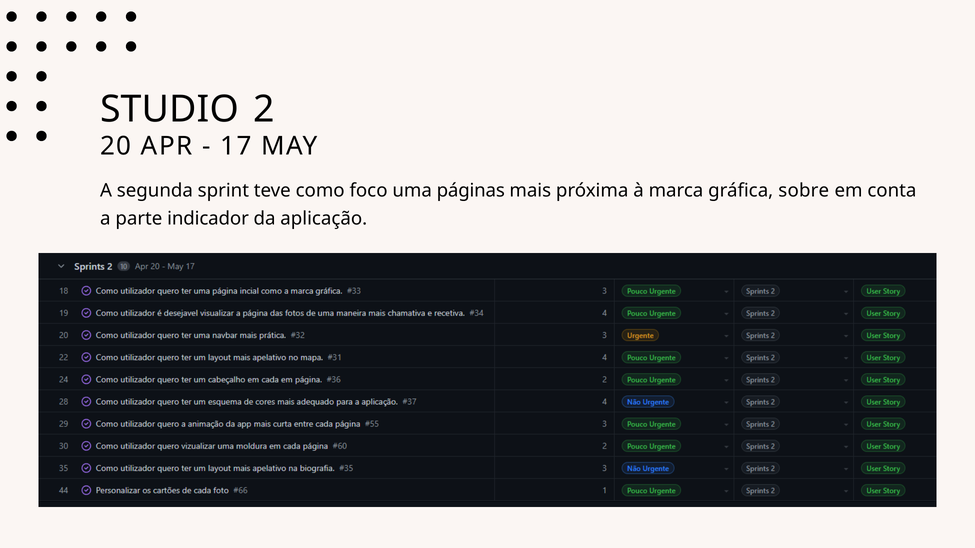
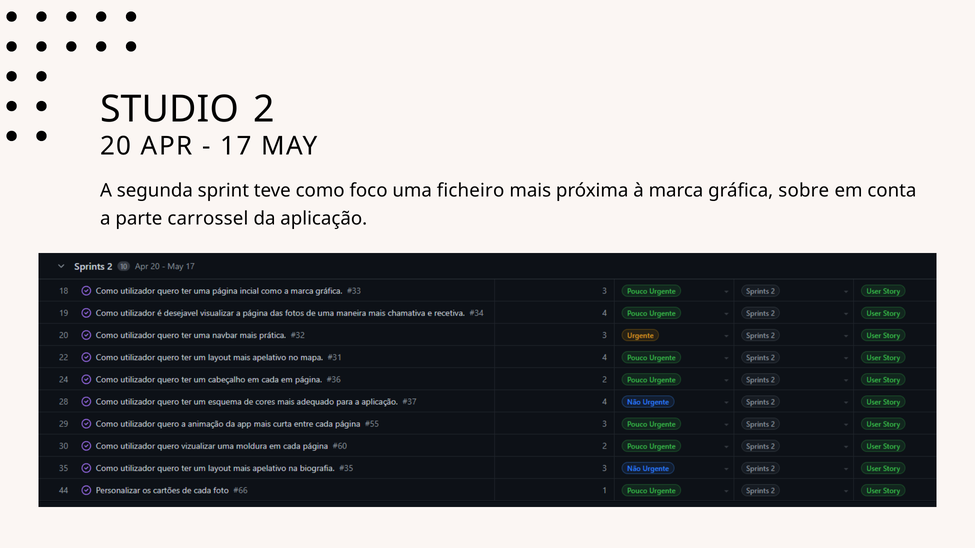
páginas: páginas -> ficheiro (471, 191)
indicador: indicador -> carrossel (208, 219)
